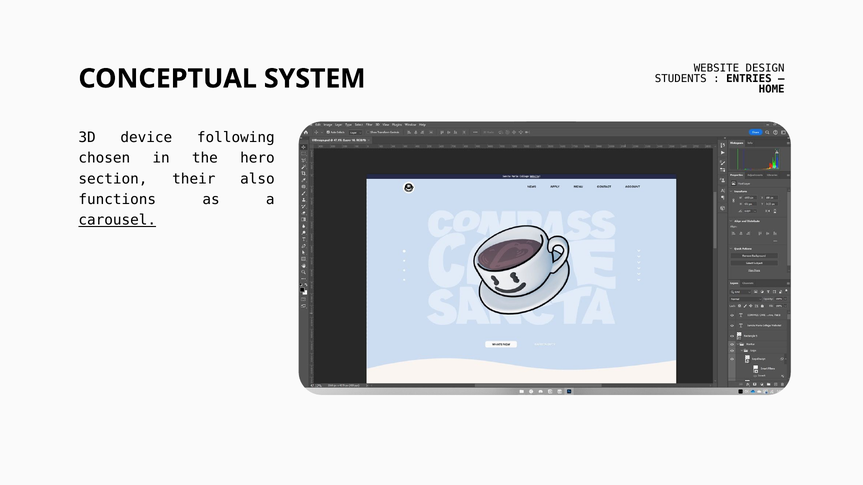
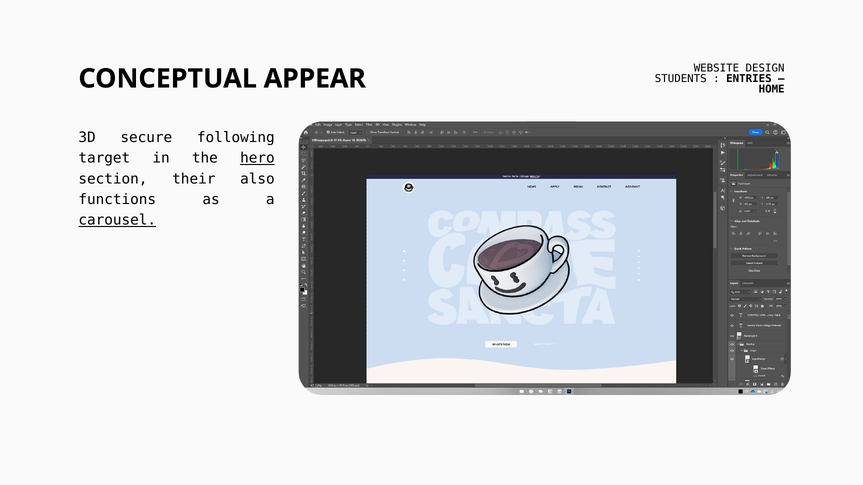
SYSTEM: SYSTEM -> APPEAR (315, 79)
device: device -> secure (146, 138)
chosen: chosen -> target (104, 158)
hero underline: none -> present (257, 158)
